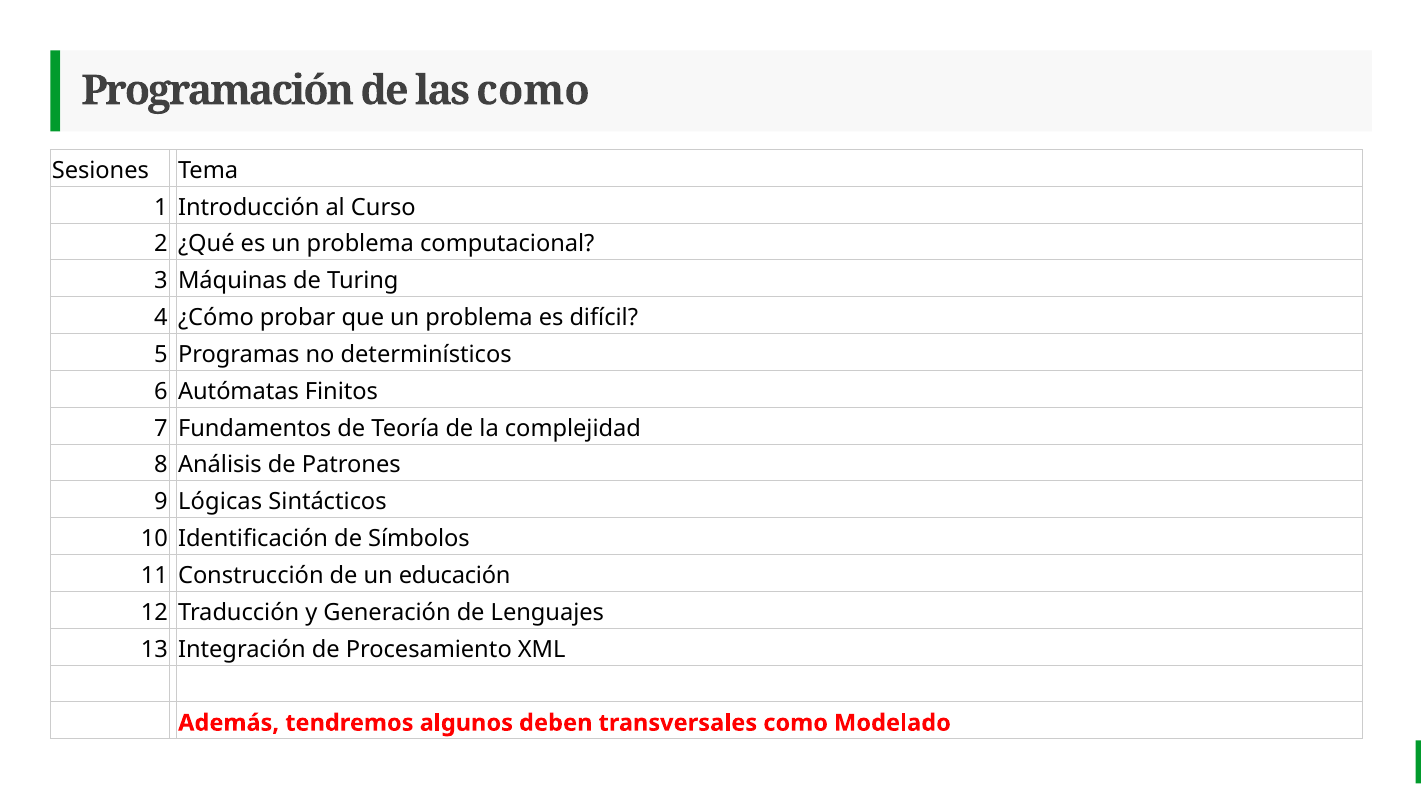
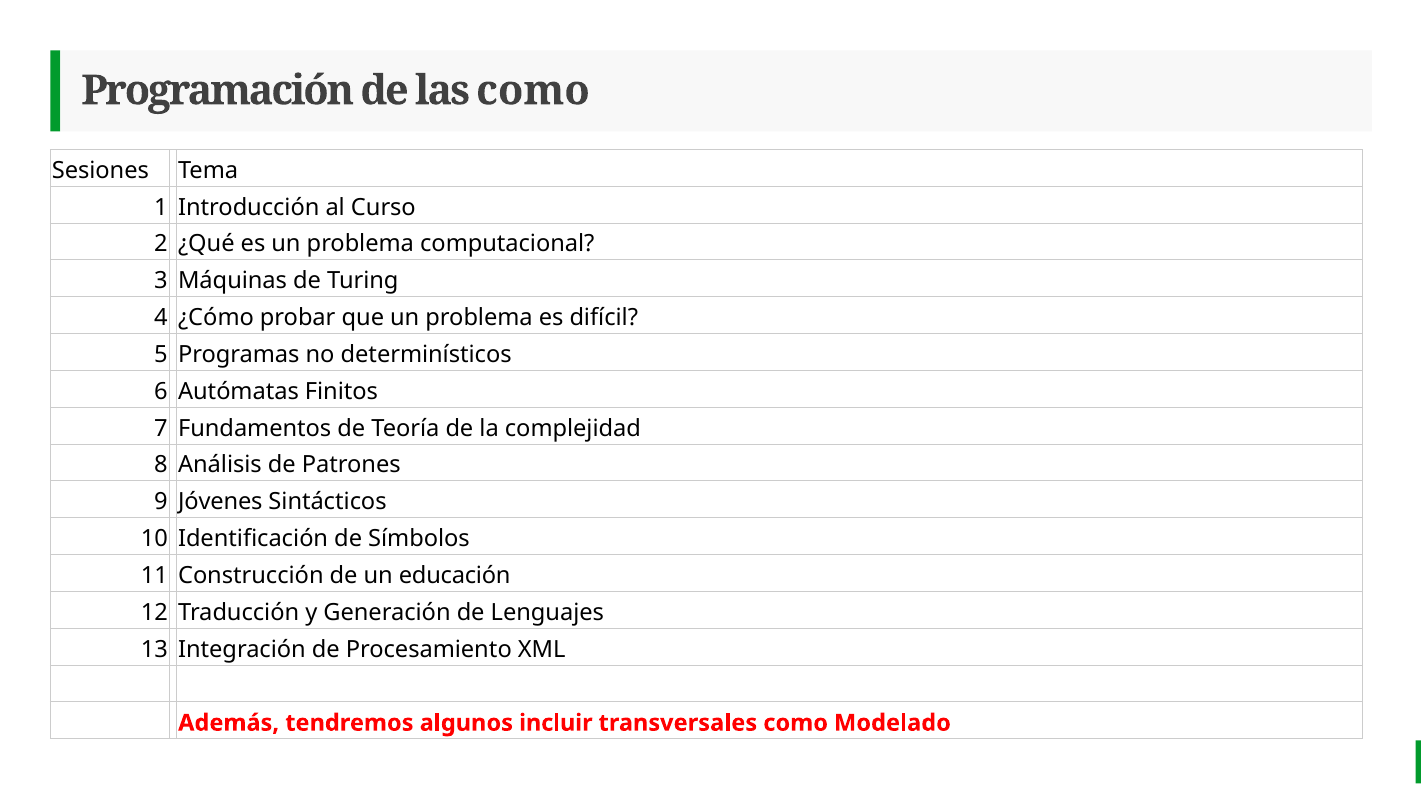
Lógicas: Lógicas -> Jóvenes (220, 502)
deben: deben -> incluir (556, 723)
